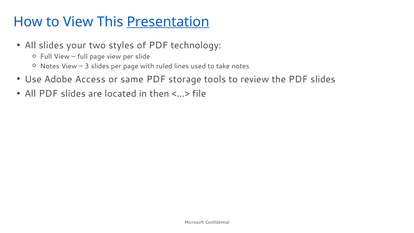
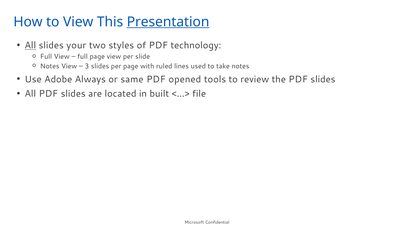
All underline: none -> present (30, 45)
Access: Access -> Always (90, 79)
storage: storage -> opened (185, 79)
then: then -> built (159, 94)
